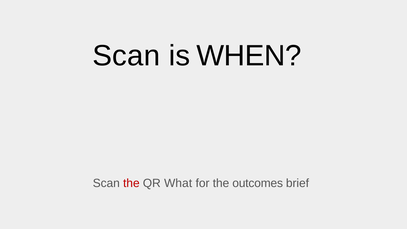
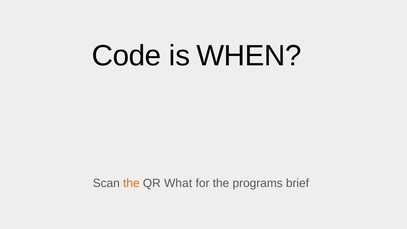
Scan: Scan -> Code (127, 56)
the colour: red -> orange (131, 183)
outcomes: outcomes -> programs (258, 183)
